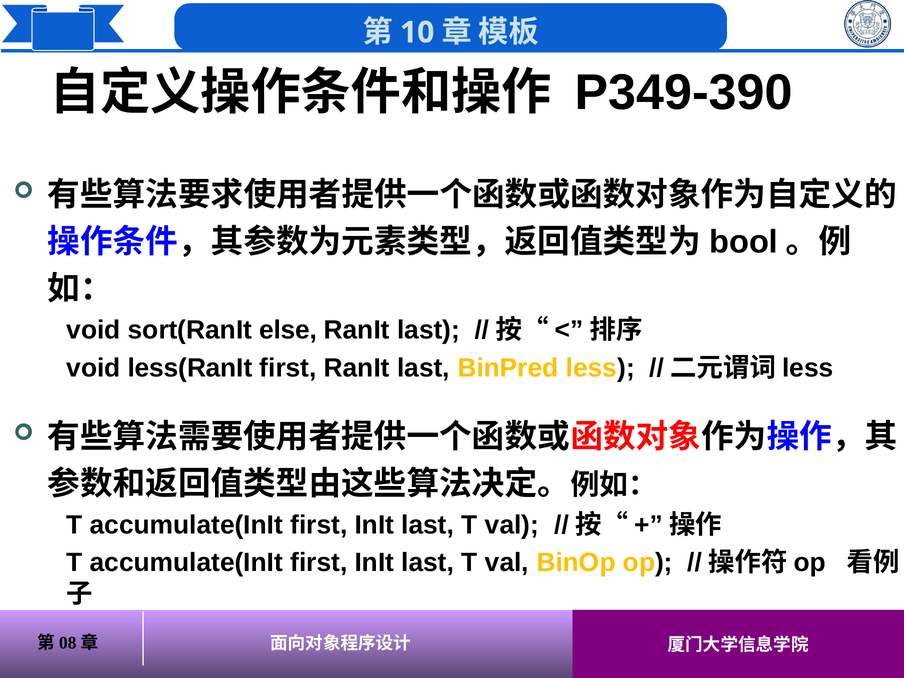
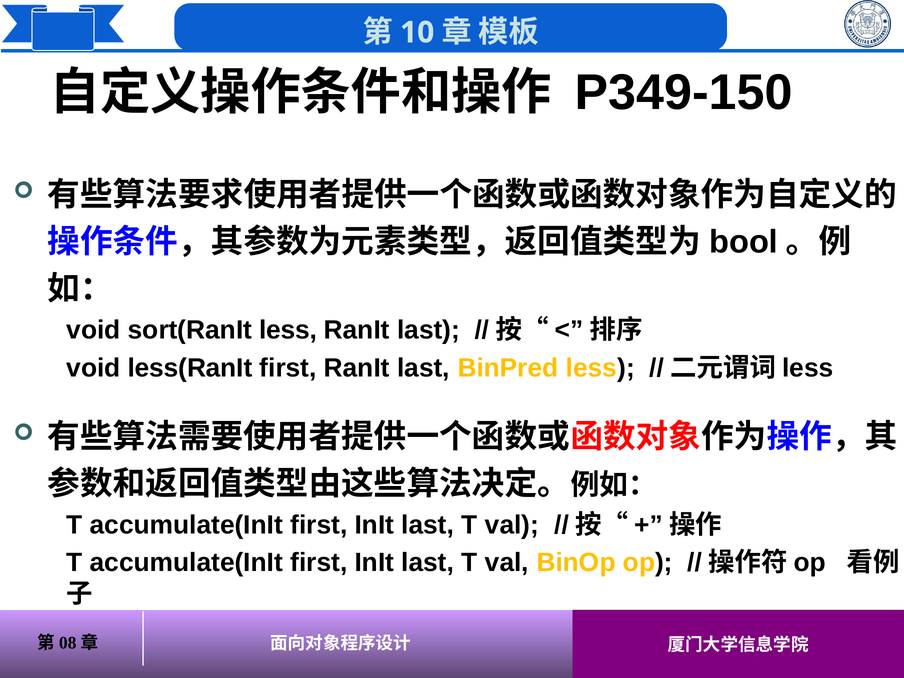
P349-390: P349-390 -> P349-150 (684, 93)
sort(RanIt else: else -> less (288, 330)
